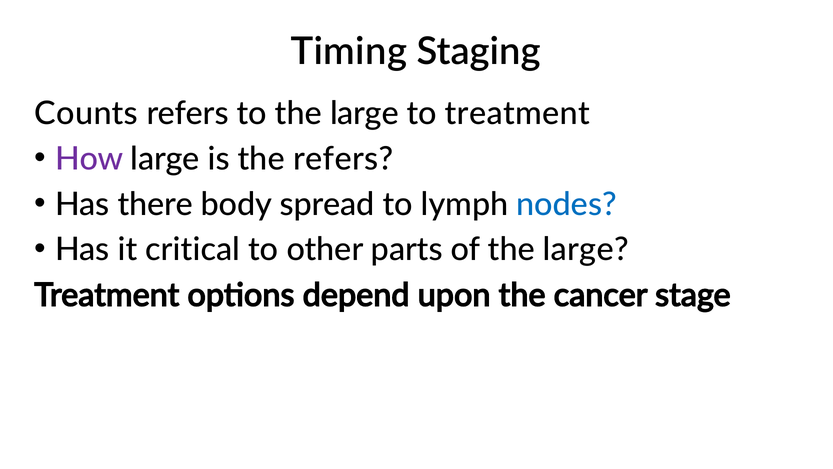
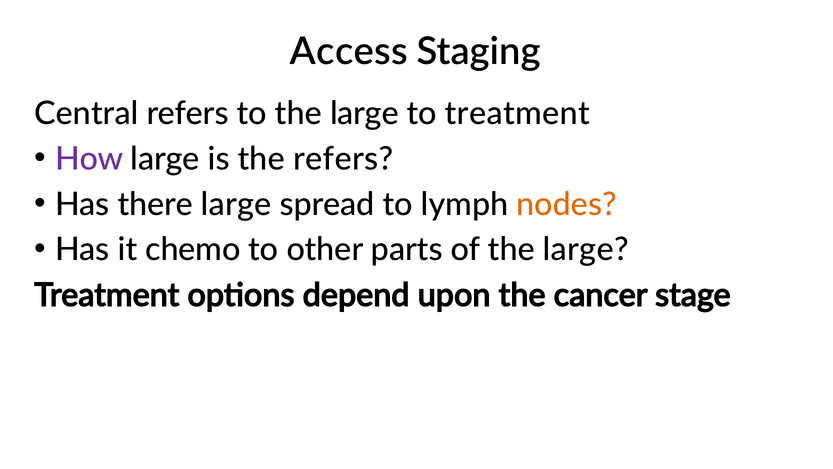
Timing: Timing -> Access (349, 52)
Counts: Counts -> Central (86, 113)
there body: body -> large (236, 204)
nodes colour: blue -> orange (567, 204)
critical: critical -> chemo (193, 250)
